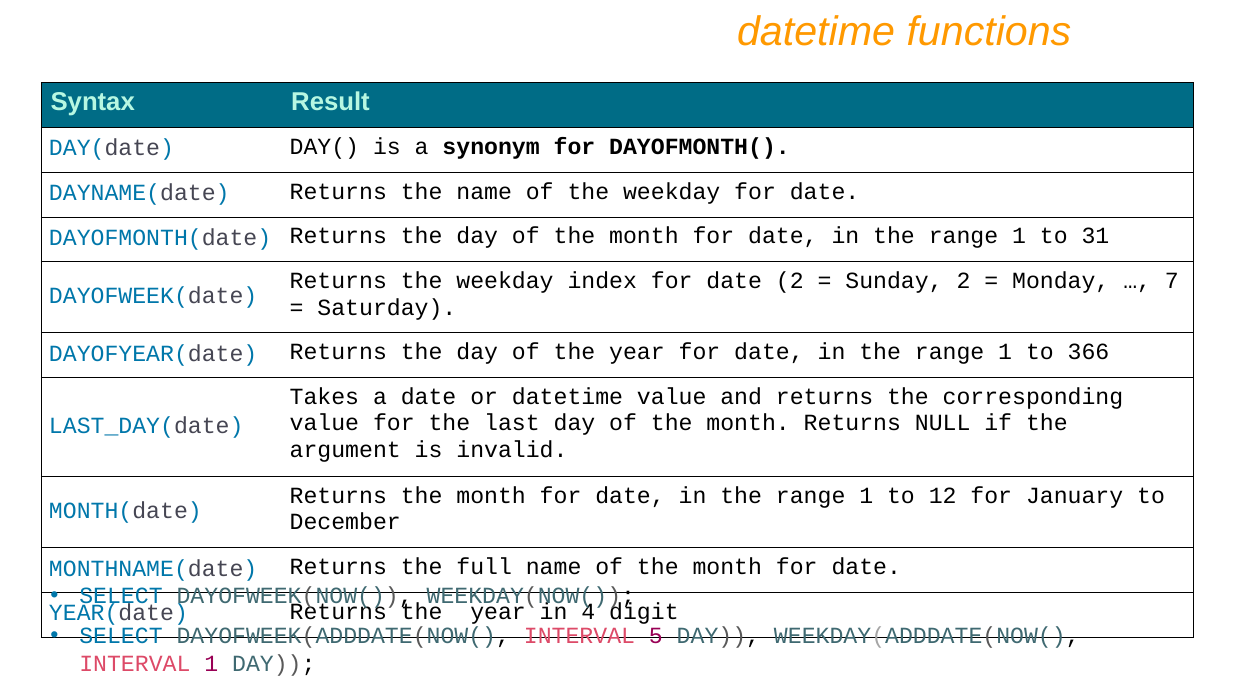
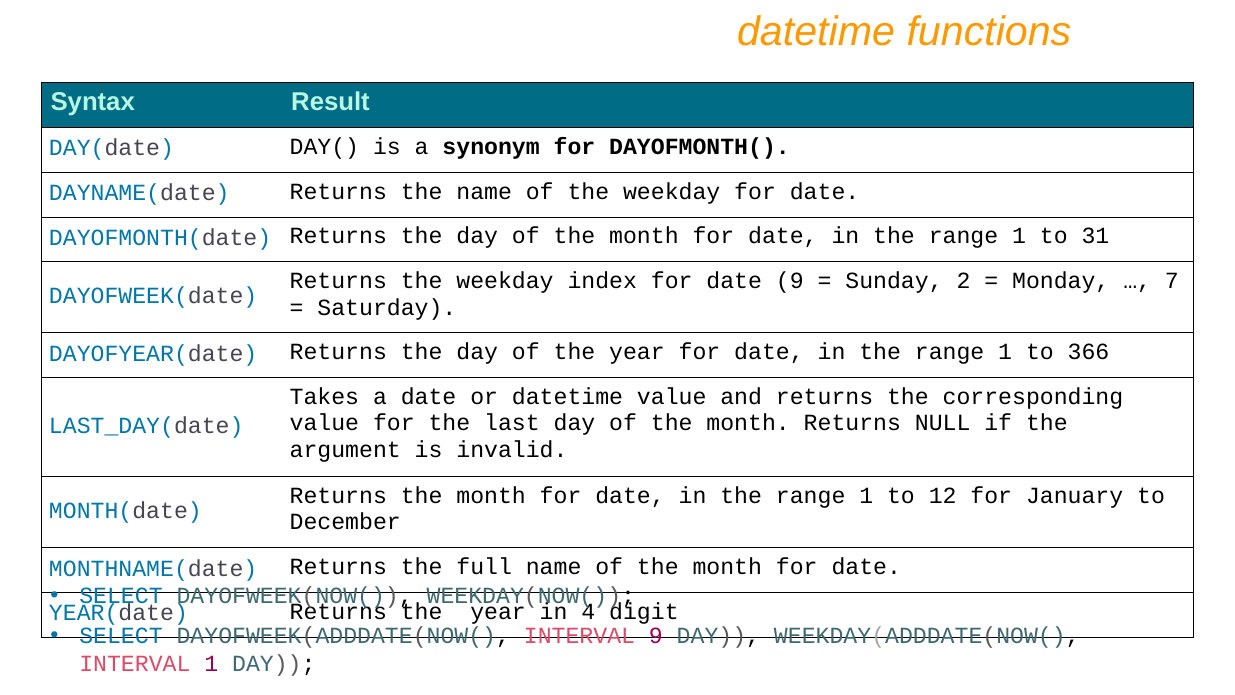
date 2: 2 -> 9 (790, 281)
INTERVAL 5: 5 -> 9 (656, 636)
